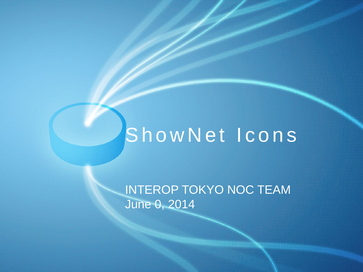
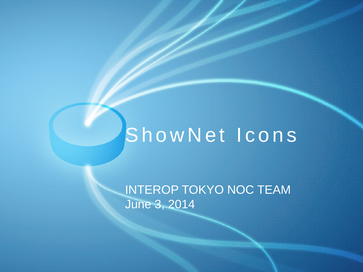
0: 0 -> 3 (160, 205)
